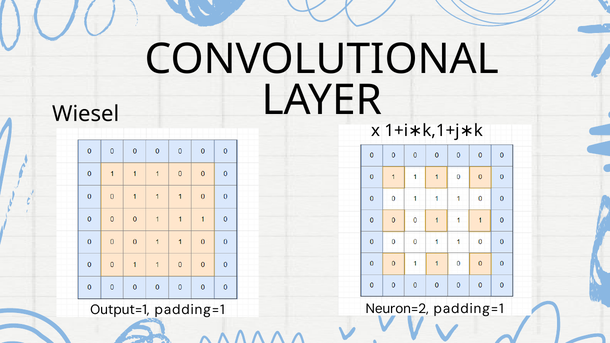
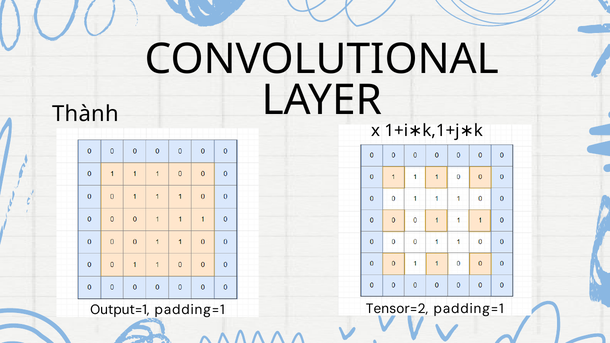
Wiesel: Wiesel -> Thành (86, 114)
Neuron=2: Neuron=2 -> Tensor=2 (397, 309)
